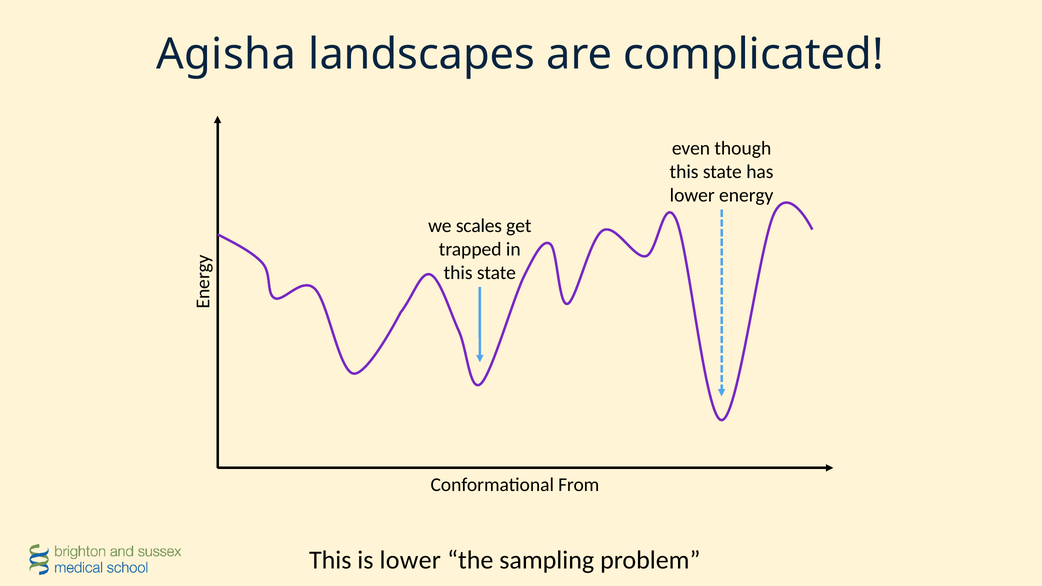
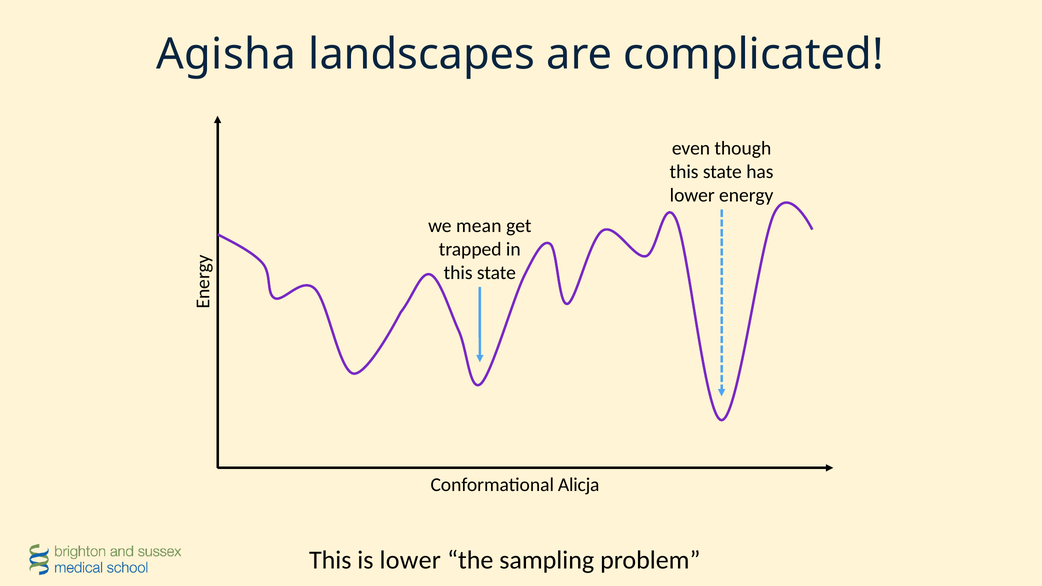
scales: scales -> mean (479, 226)
From: From -> Alicja (579, 485)
